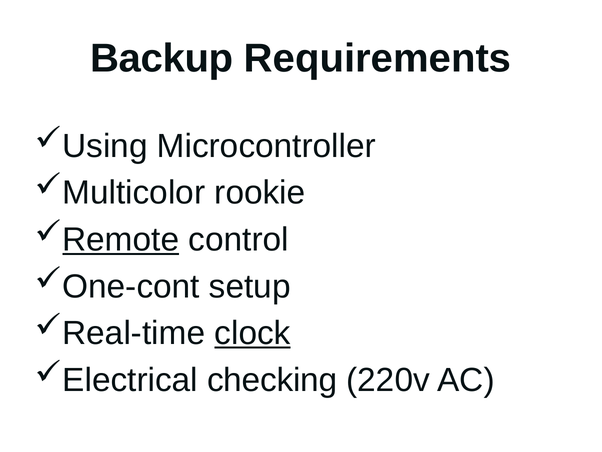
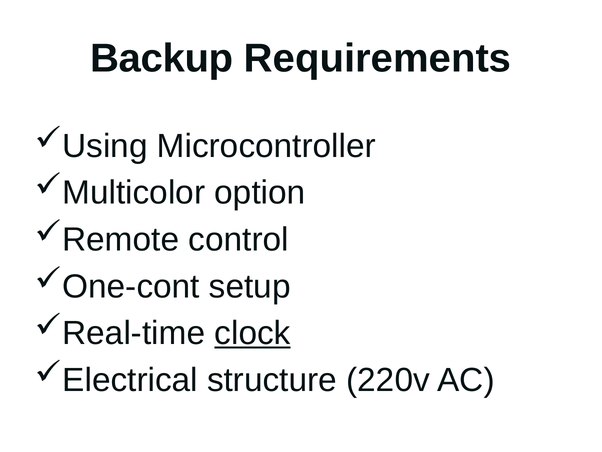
rookie: rookie -> option (260, 193)
Remote underline: present -> none (121, 239)
checking: checking -> structure (272, 380)
